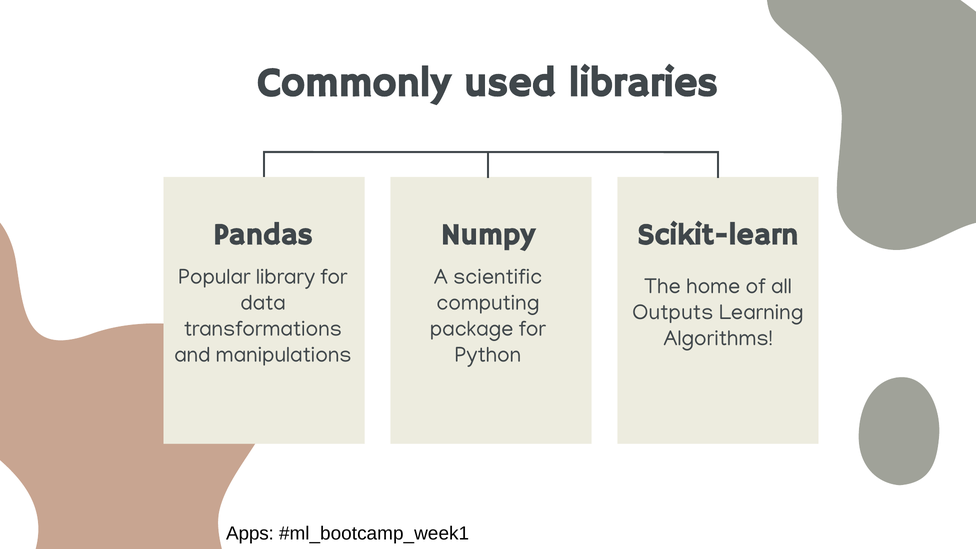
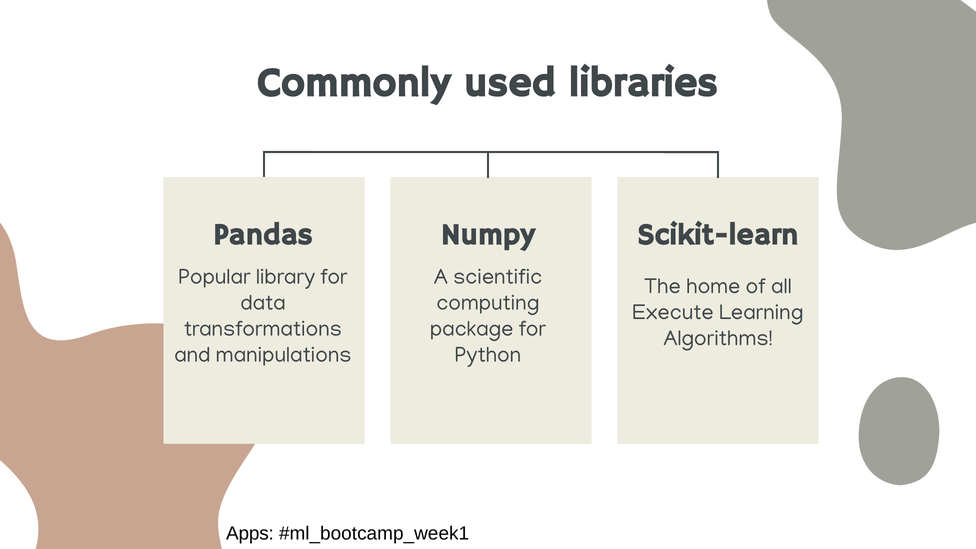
Outputs: Outputs -> Execute (673, 312)
